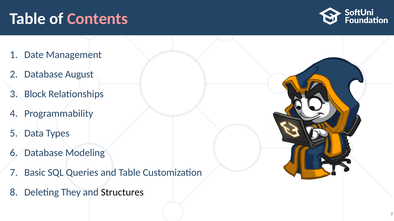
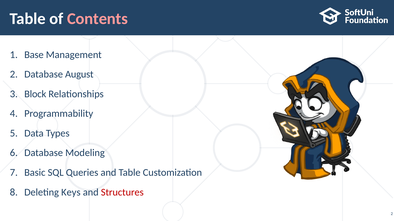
Date: Date -> Base (34, 55)
They: They -> Keys (71, 193)
Structures colour: black -> red (122, 193)
